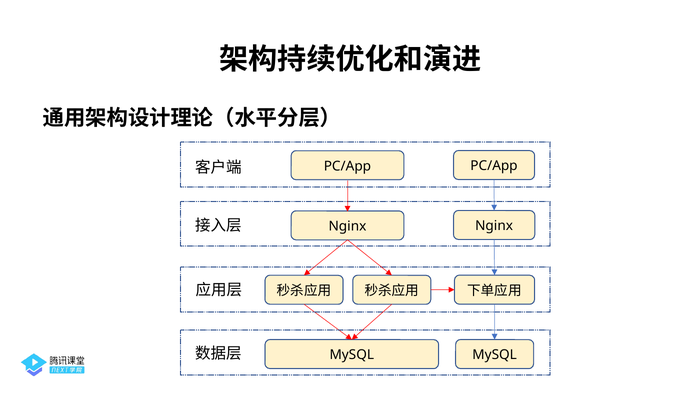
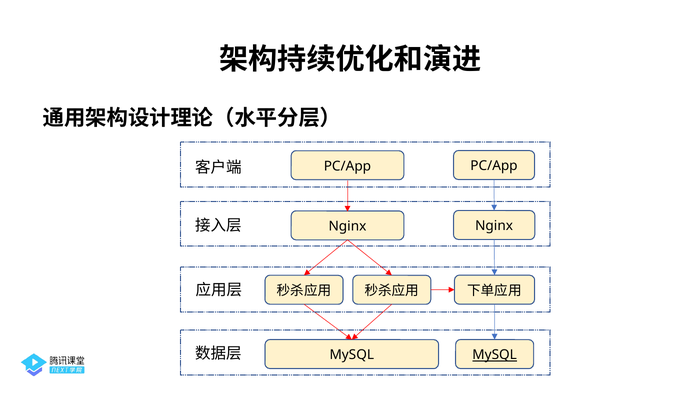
MySQL underline: none -> present (495, 355)
